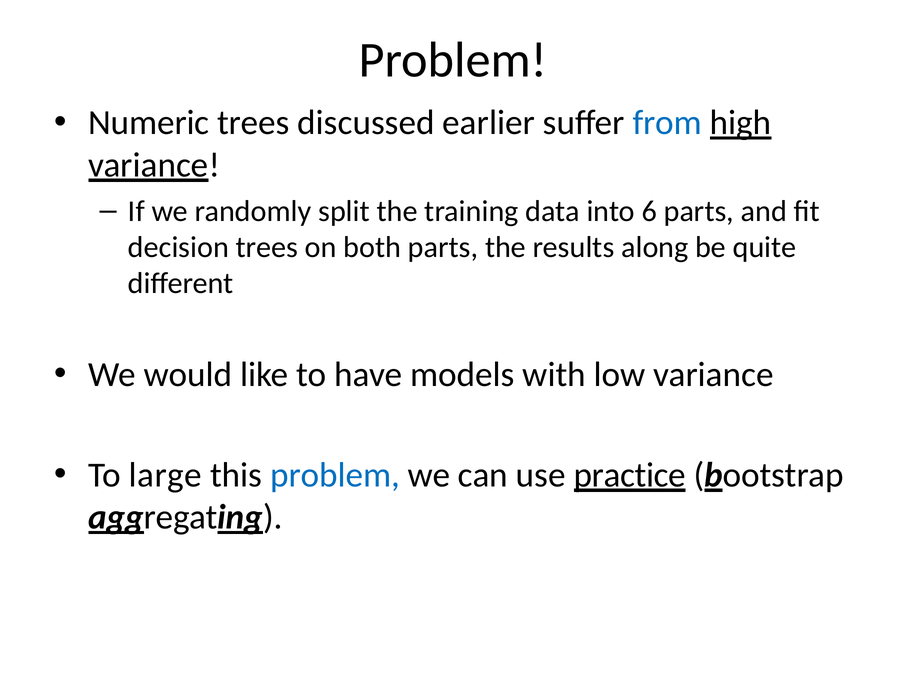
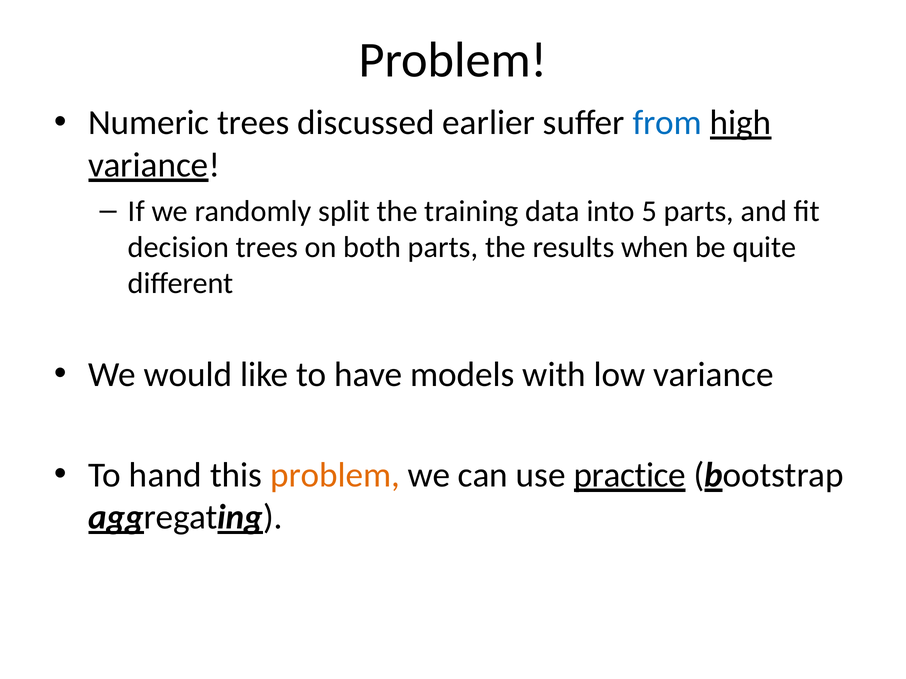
6: 6 -> 5 (649, 211)
along: along -> when (655, 247)
large: large -> hand (165, 475)
problem colour: blue -> orange (335, 475)
